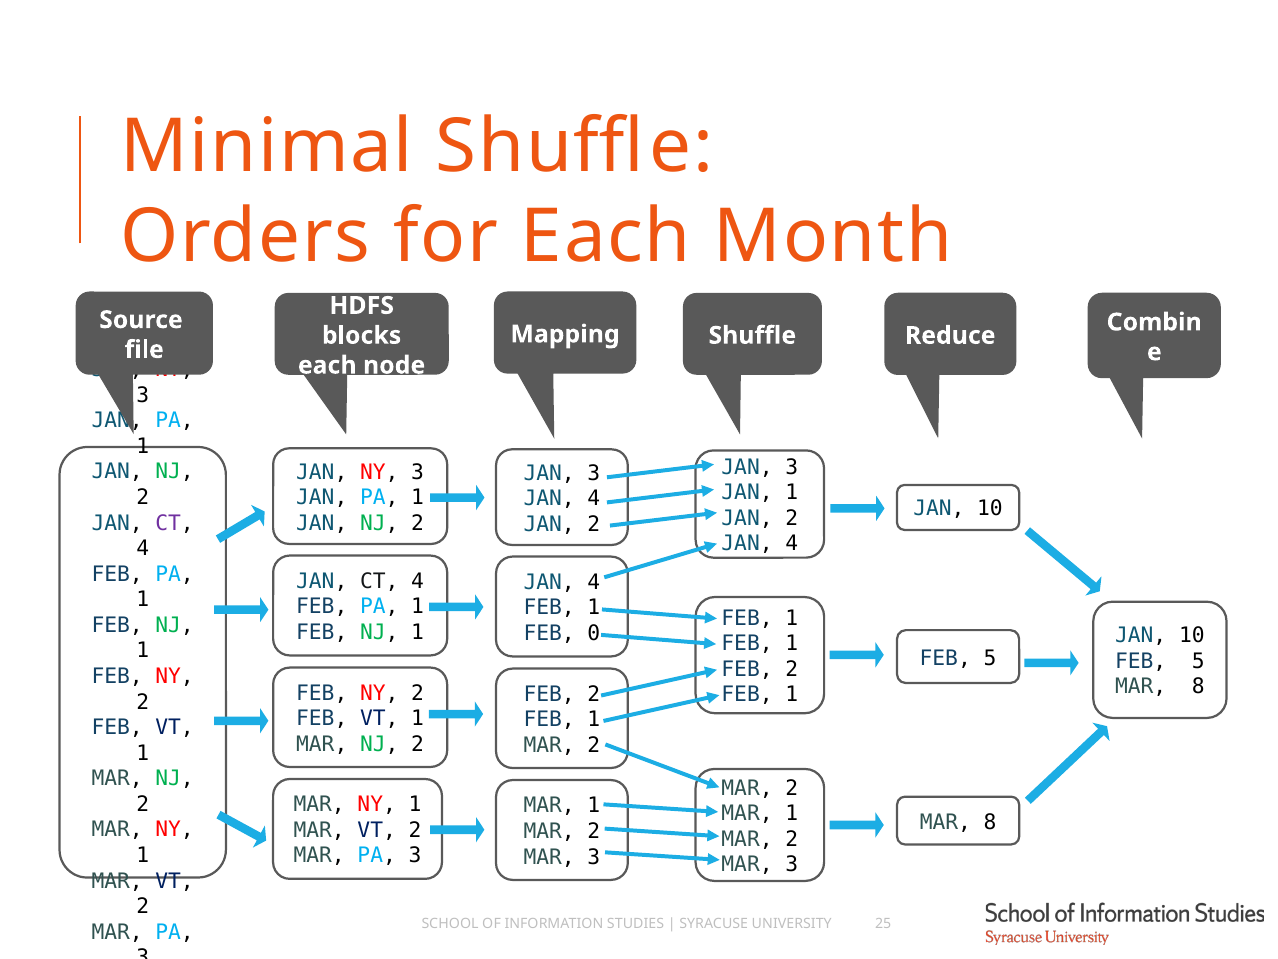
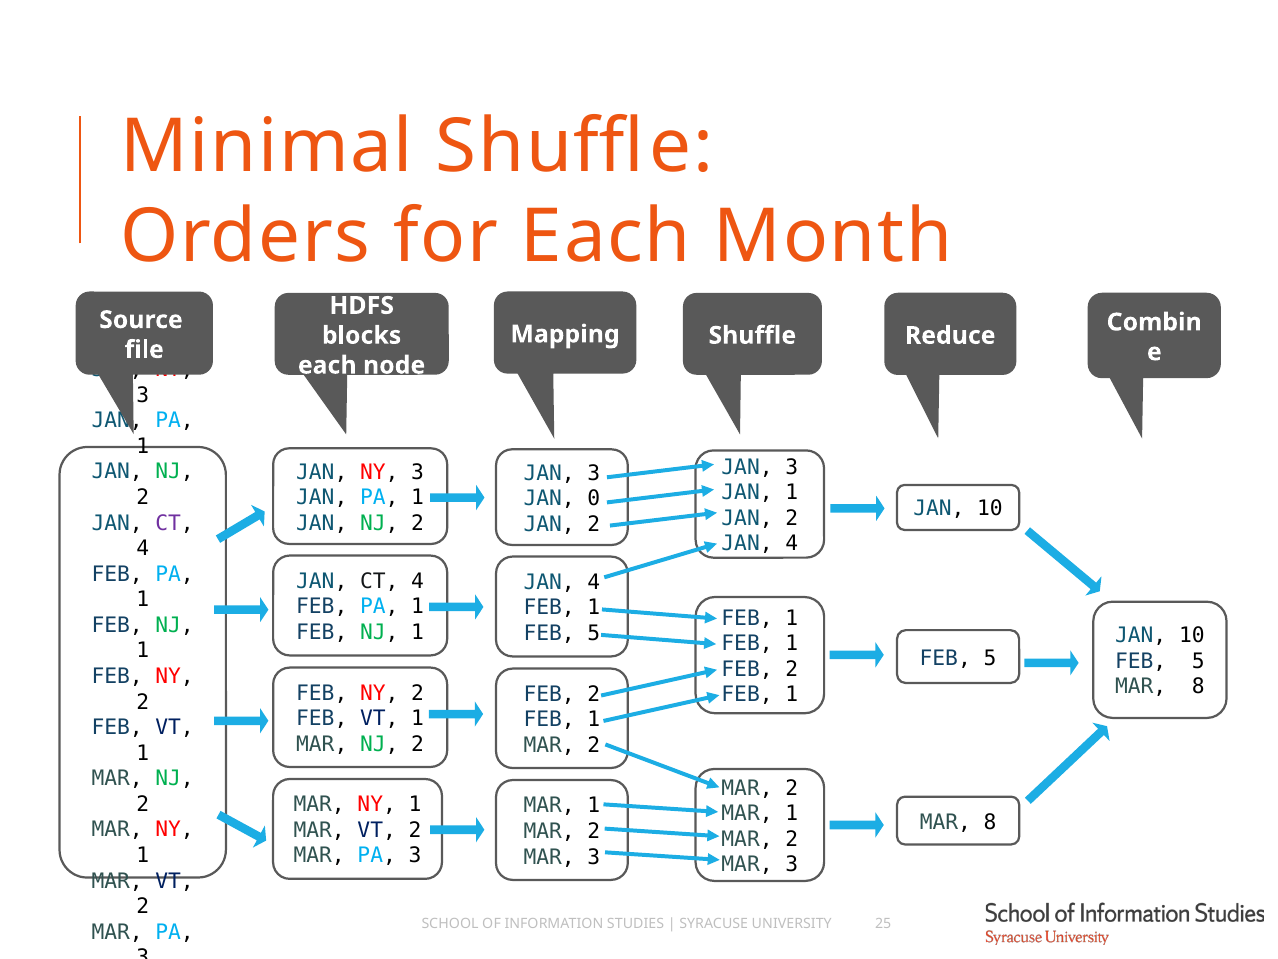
4: 4 -> 0 (594, 498)
0: 0 -> 5 (594, 633)
